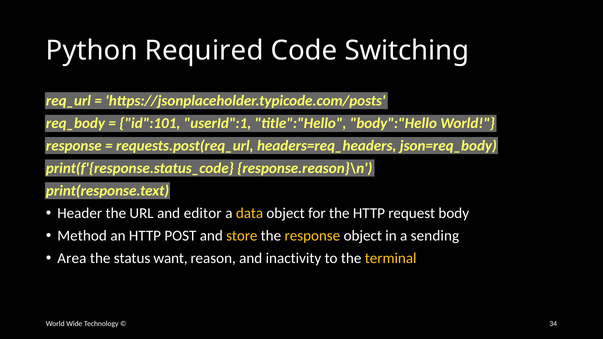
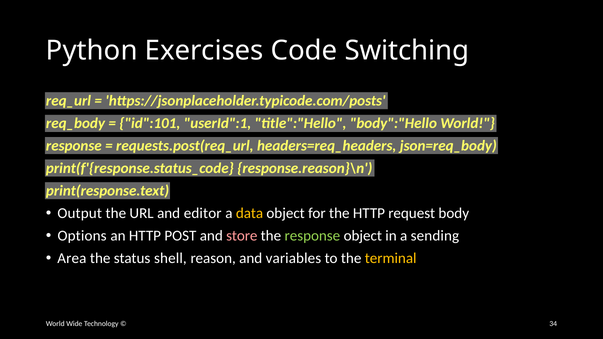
Required: Required -> Exercises (204, 51)
Header: Header -> Output (80, 213)
Method: Method -> Options (82, 236)
store colour: yellow -> pink (242, 236)
response colour: yellow -> light green (312, 236)
want: want -> shell (170, 259)
inactivity: inactivity -> variables (293, 259)
